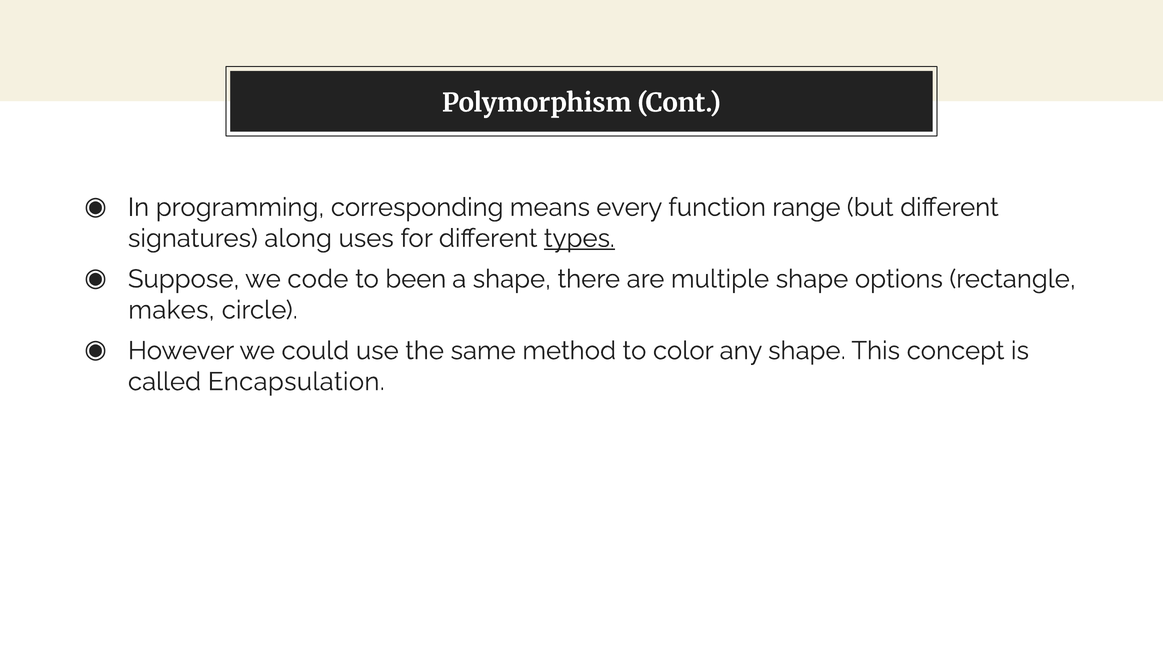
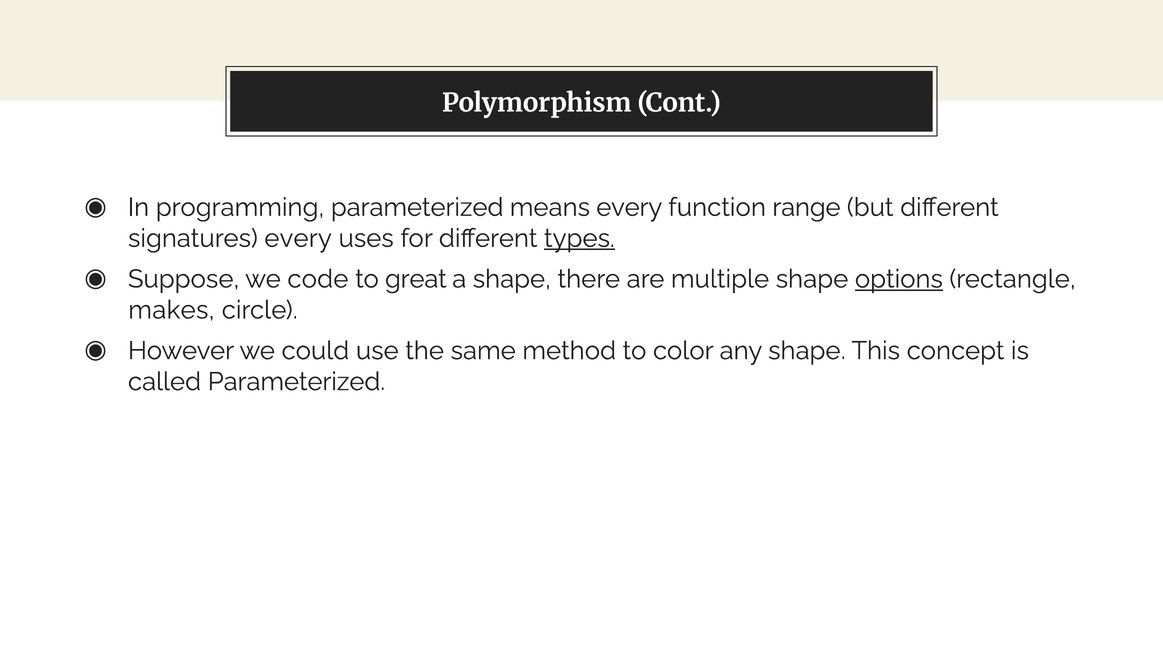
programming corresponding: corresponding -> parameterized (417, 207)
signatures along: along -> every (298, 238)
been: been -> great (416, 279)
options underline: none -> present (899, 279)
called Encapsulation: Encapsulation -> Parameterized (296, 382)
